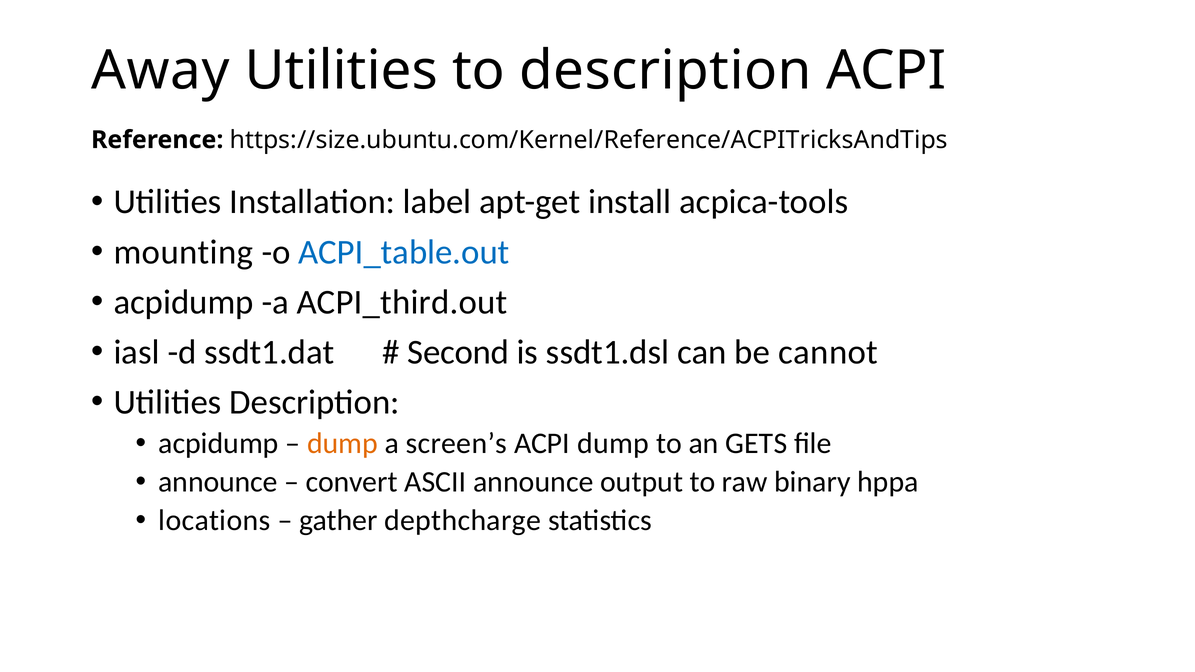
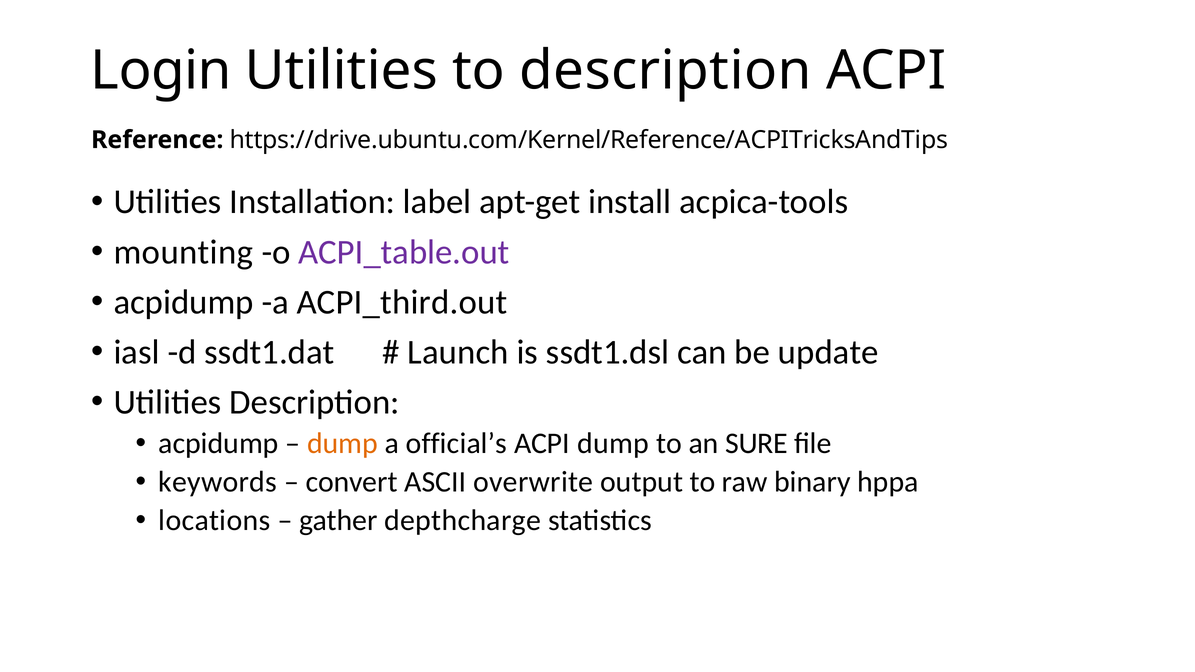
Away: Away -> Login (161, 71)
https://size.ubuntu.com/Kernel/Reference/ACPITricksAndTips: https://size.ubuntu.com/Kernel/Reference/ACPITricksAndTips -> https://drive.ubuntu.com/Kernel/Reference/ACPITricksAndTips (589, 140)
ACPI_table.out colour: blue -> purple (404, 252)
Second: Second -> Launch (458, 352)
cannot: cannot -> update (828, 352)
screen’s: screen’s -> official’s (456, 444)
GETS: GETS -> SURE (757, 444)
announce: announce -> keywords (218, 482)
ASCII announce: announce -> overwrite (533, 482)
